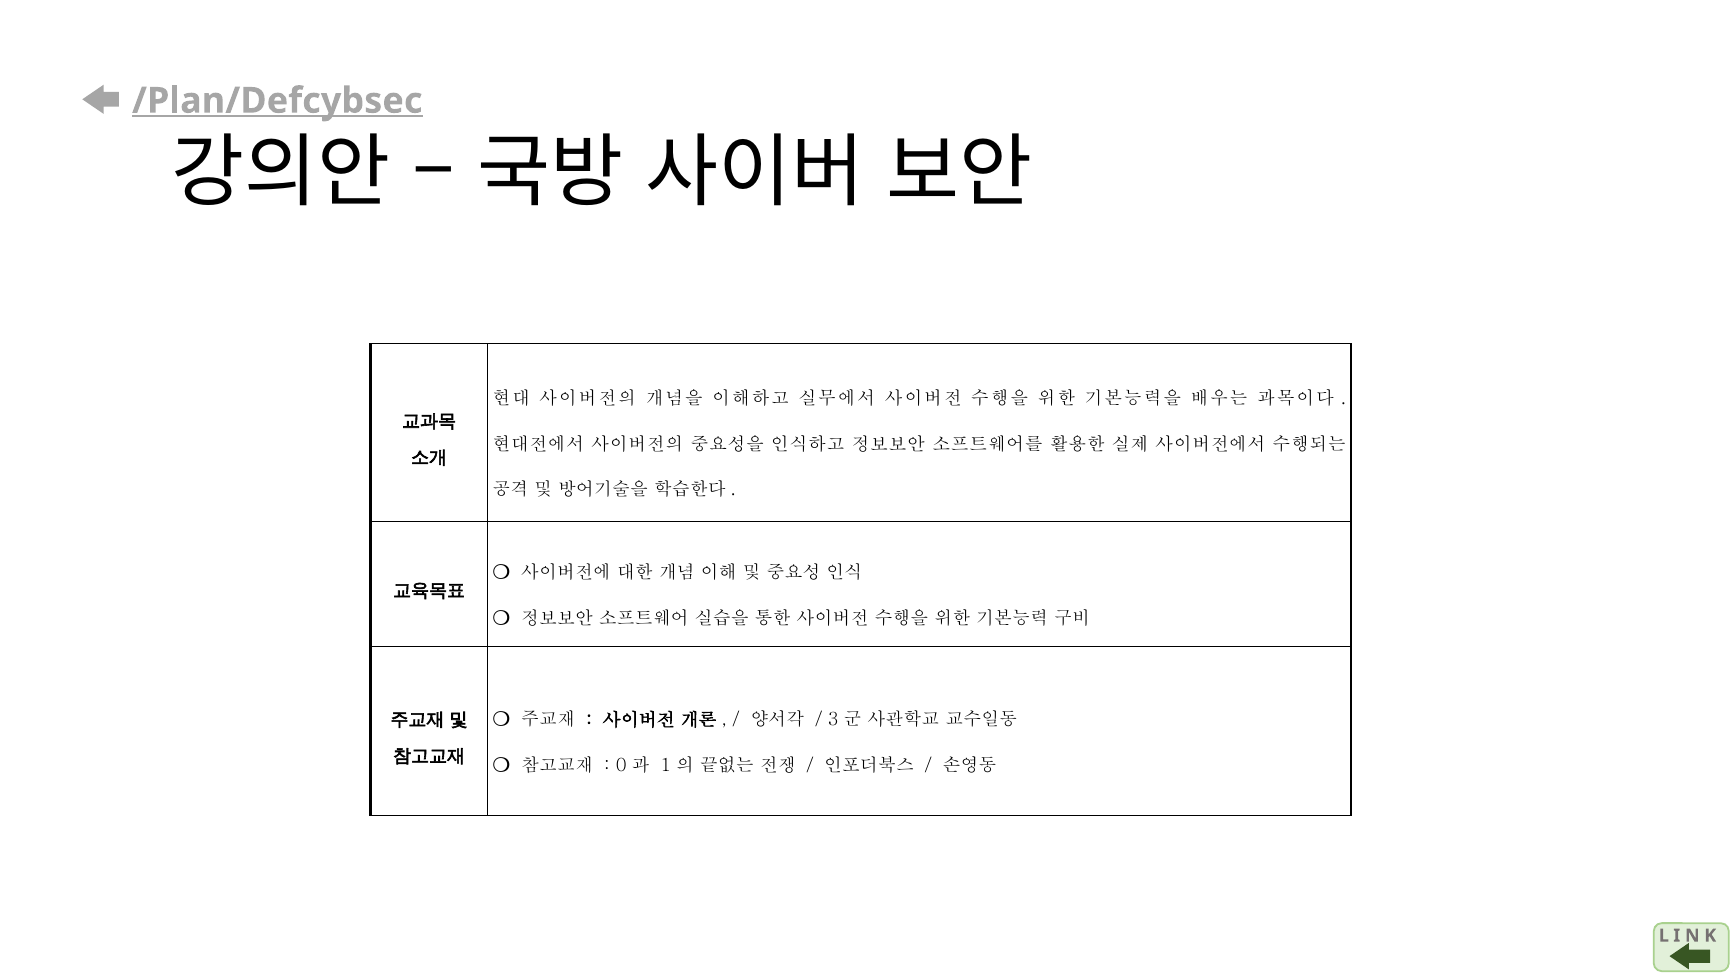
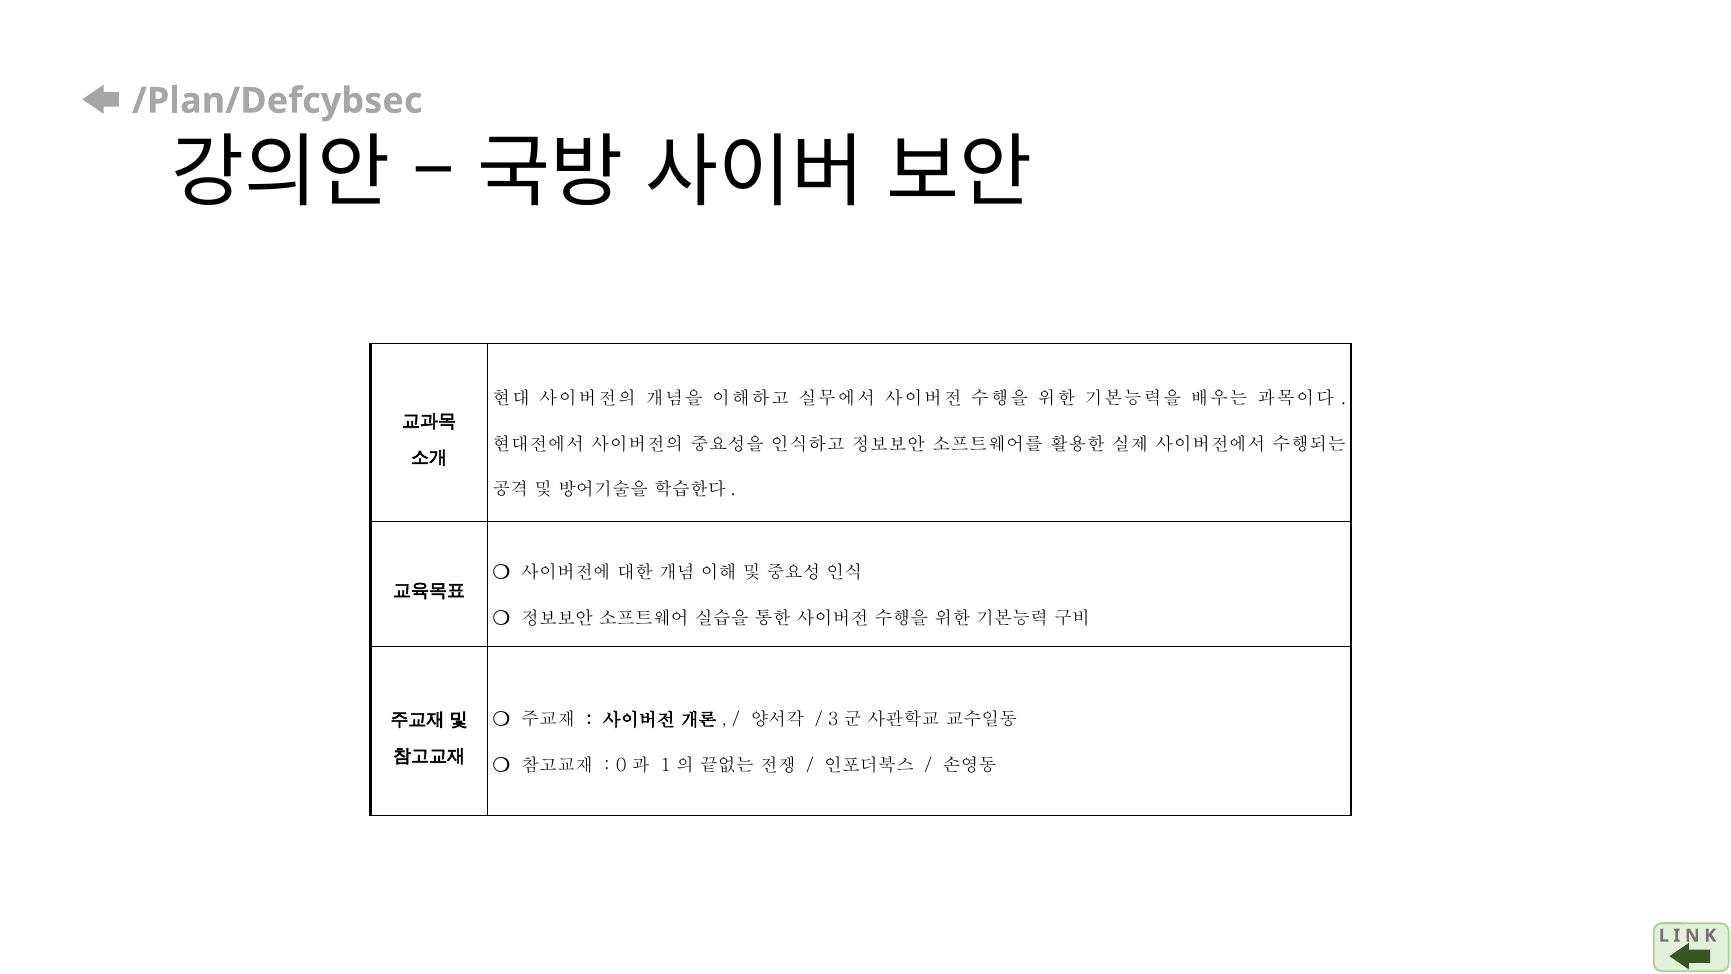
/Plan/Defcybsec underline: present -> none (277, 101)
